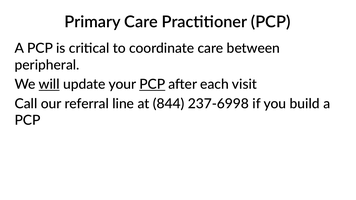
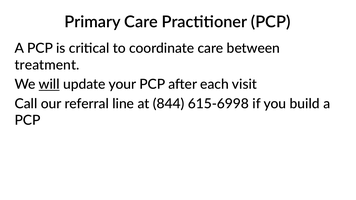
peripheral: peripheral -> treatment (47, 65)
PCP underline: present -> none (152, 84)
237-6998: 237-6998 -> 615-6998 (218, 104)
